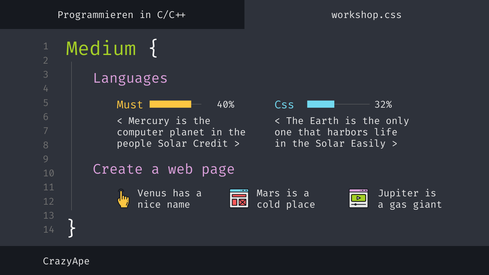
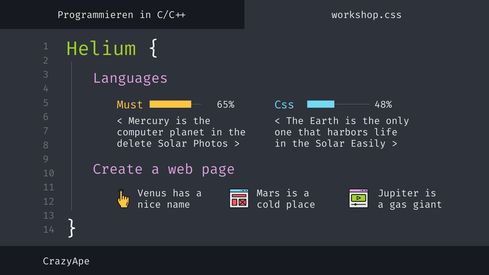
Medium: Medium -> Helium (101, 49)
40%: 40% -> 65% (226, 105)
32%: 32% -> 48% (383, 105)
people: people -> delete (134, 144)
Credit: Credit -> Photos (211, 144)
